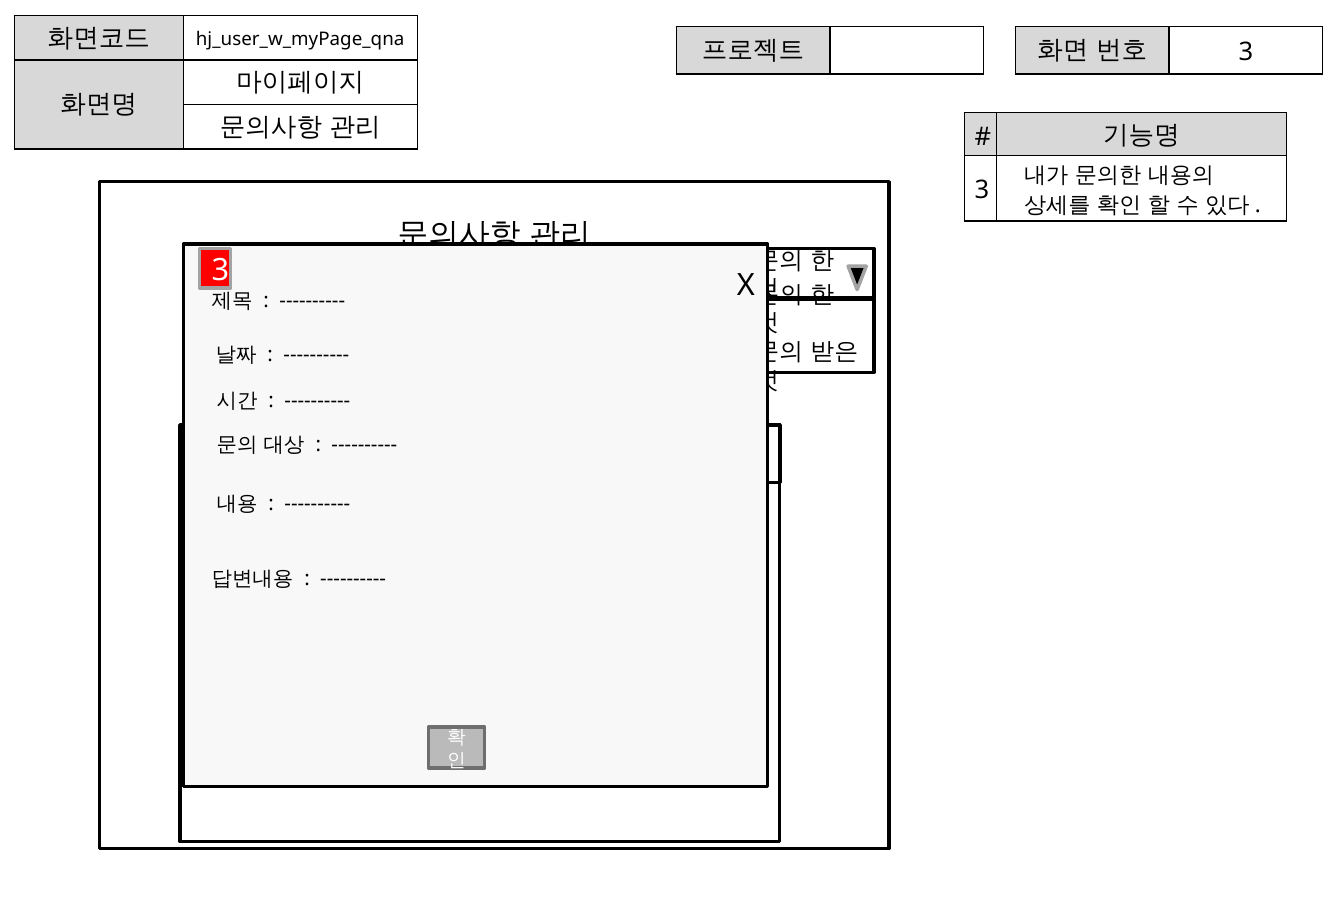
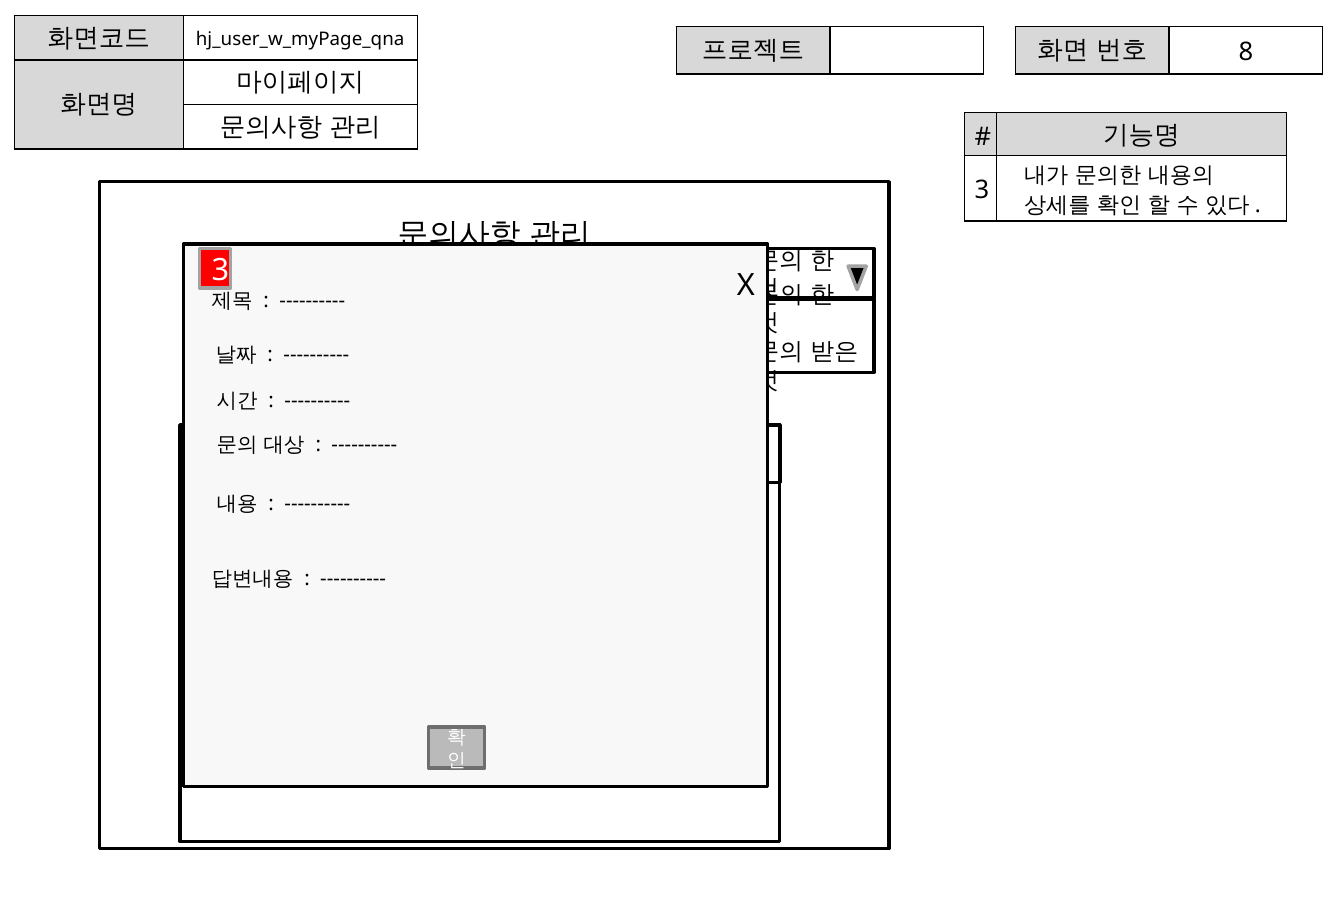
3: 3 -> 8 (1246, 52)
